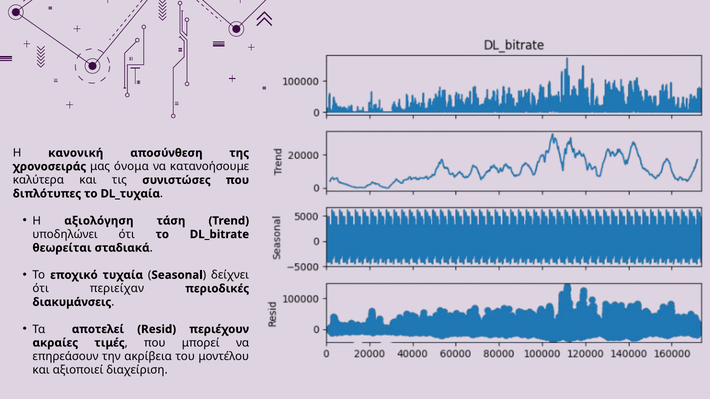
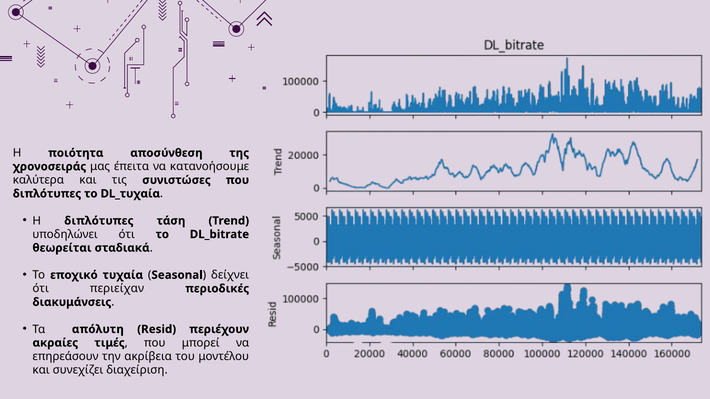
κανονική: κανονική -> ποιότητα (76, 153)
όνομα: όνομα -> έπειτα (132, 167)
Η αξιολόγηση: αξιολόγηση -> διπλότυπες (99, 221)
αποτελεί: αποτελεί -> απόλυτη (98, 330)
αξιοποιεί: αξιοποιεί -> συνεχίζει (78, 370)
